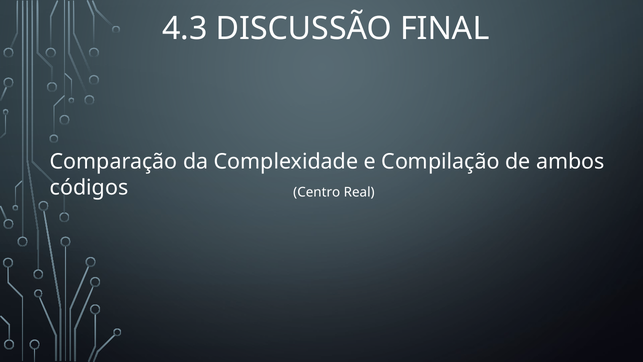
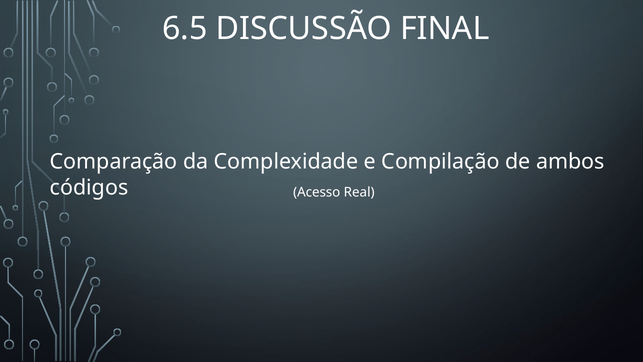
4.3: 4.3 -> 6.5 (185, 29)
Centro: Centro -> Acesso (317, 192)
